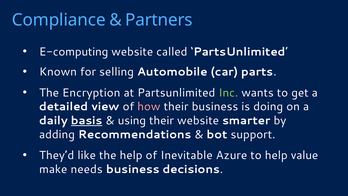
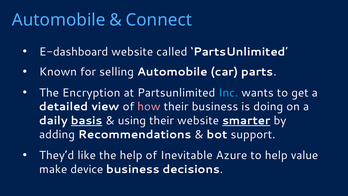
Compliance: Compliance -> Automobile (59, 20)
Partners: Partners -> Connect (159, 20)
E-computing: E-computing -> E-dashboard (74, 52)
Inc colour: light green -> light blue (228, 93)
smarter underline: none -> present (246, 120)
needs: needs -> device (87, 169)
